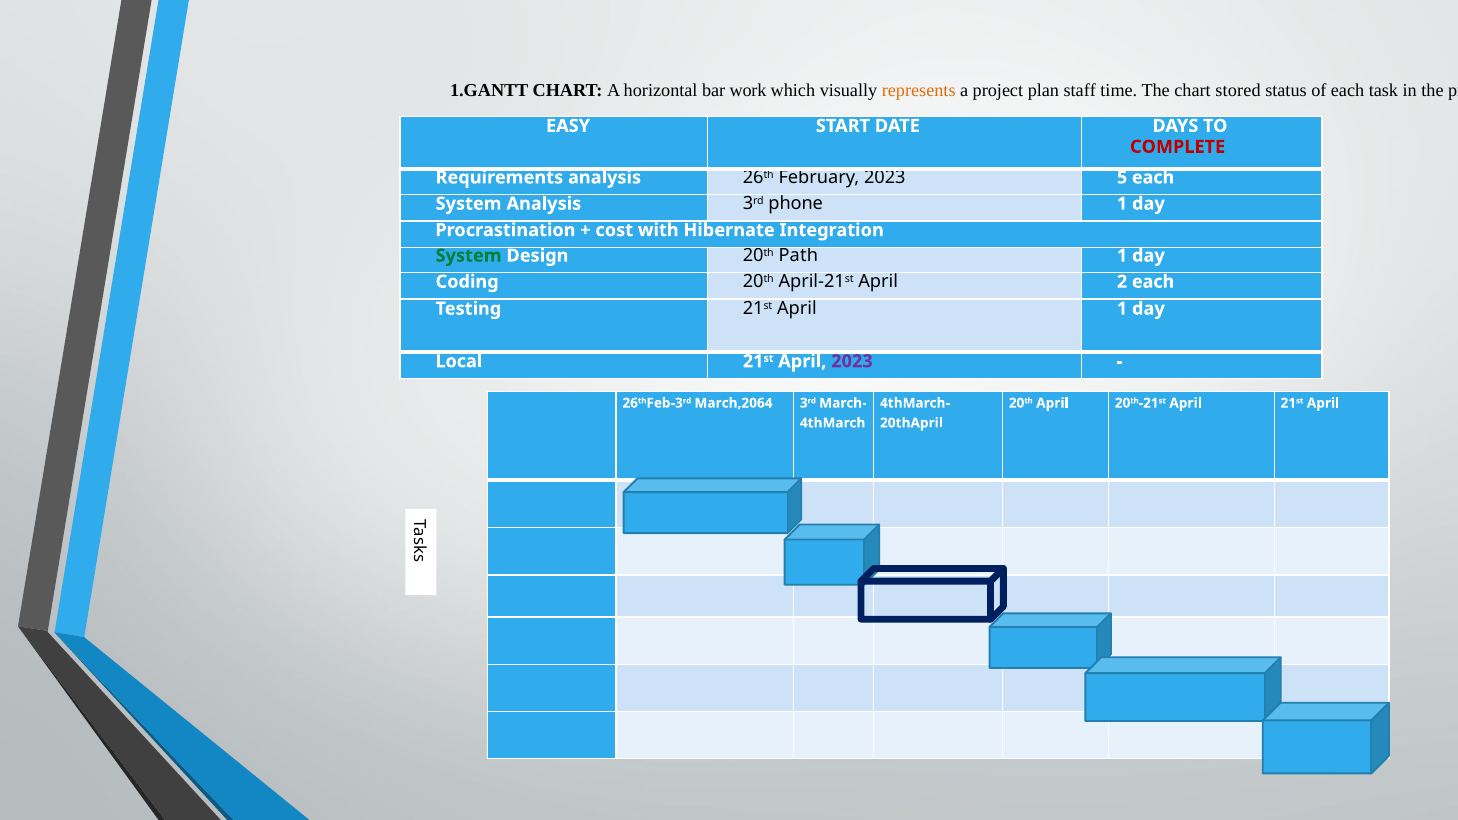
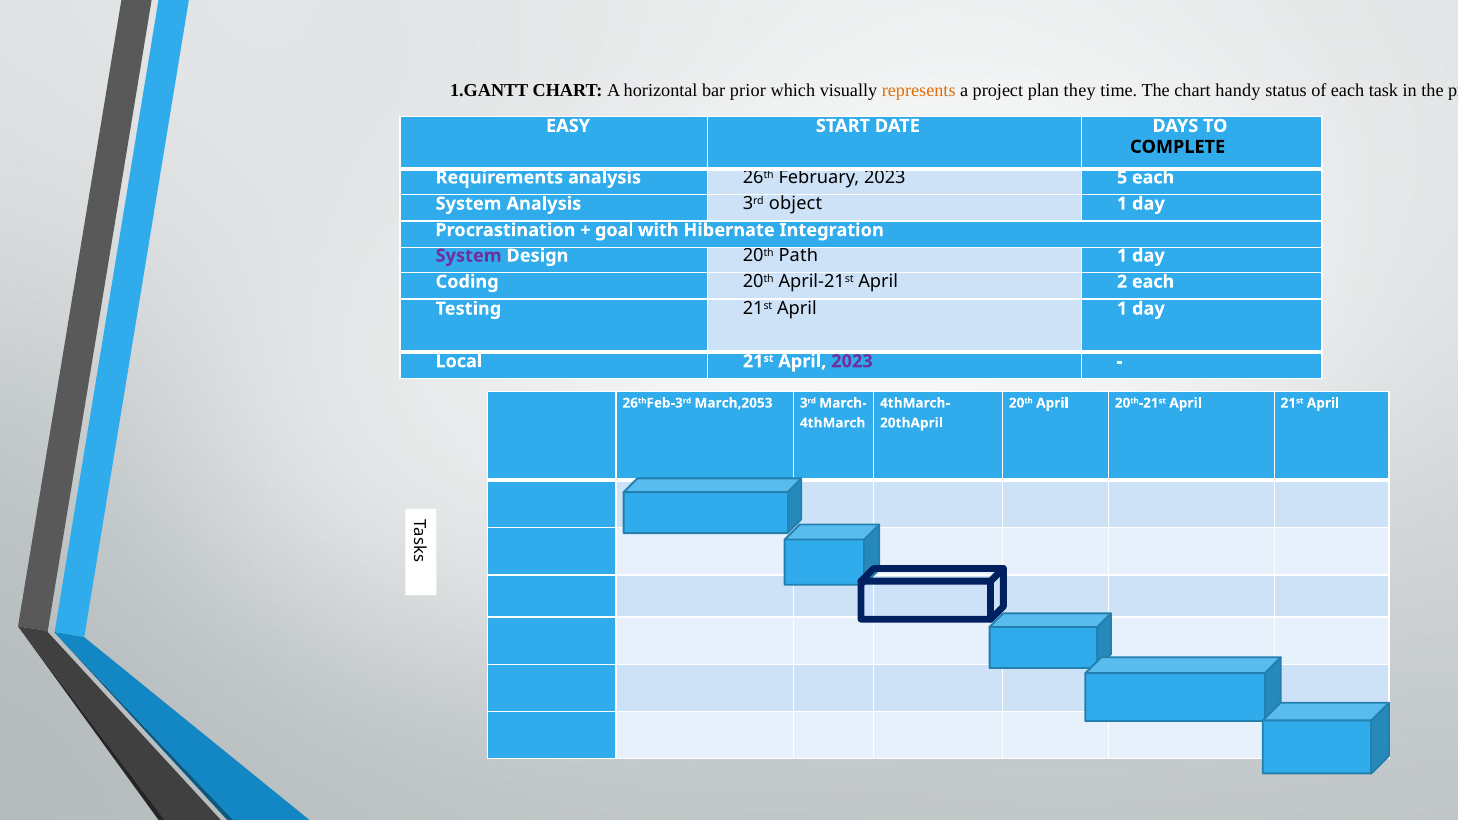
work: work -> prior (748, 91)
staff: staff -> they (1080, 91)
stored: stored -> handy (1238, 91)
COMPLETE colour: red -> black (1178, 147)
phone: phone -> object (796, 204)
cost: cost -> goal (614, 230)
System colour: green -> purple (469, 256)
March,2064: March,2064 -> March,2053 (734, 403)
